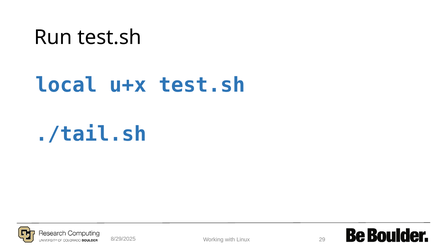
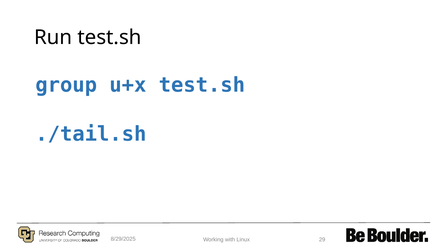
local: local -> group (66, 85)
